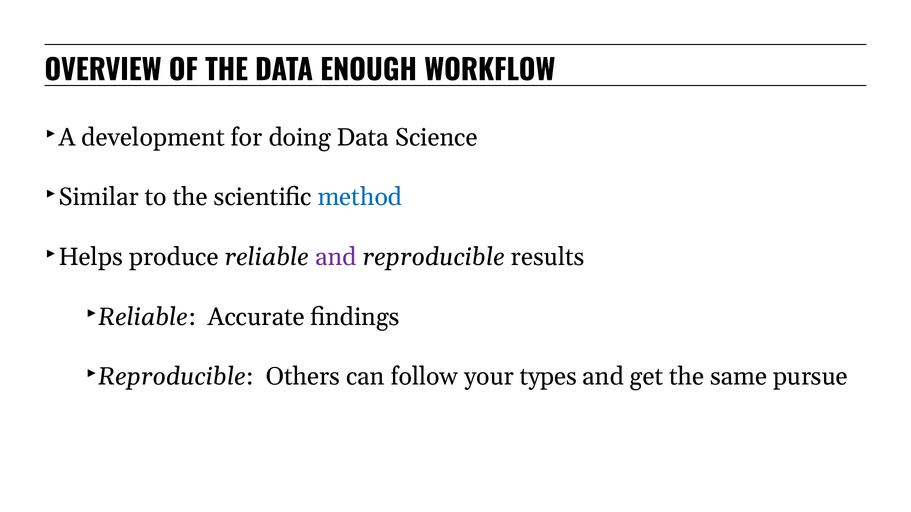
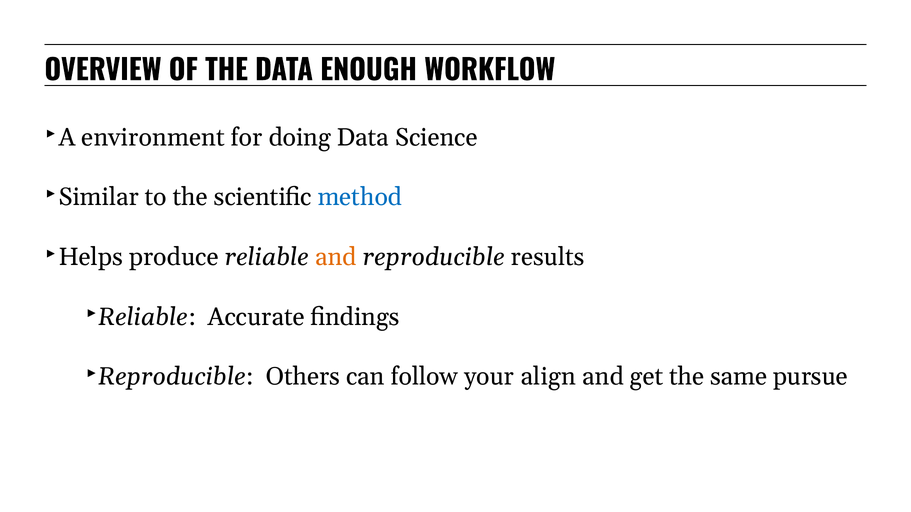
development: development -> environment (153, 137)
and colour: purple -> orange (336, 257)
types: types -> align (548, 376)
